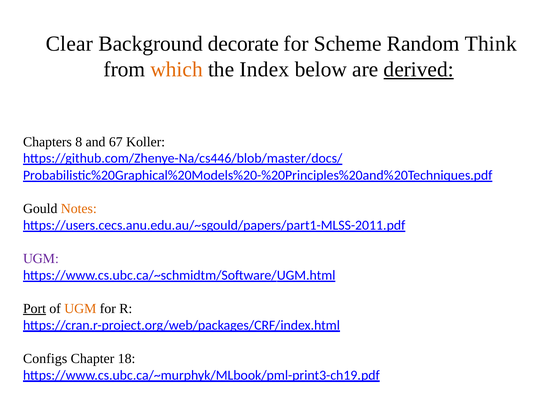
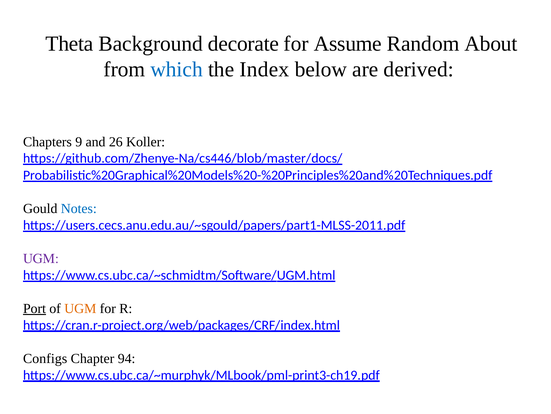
Clear: Clear -> Theta (70, 44)
Scheme: Scheme -> Assume (348, 44)
Think: Think -> About (491, 44)
which colour: orange -> blue (177, 69)
derived underline: present -> none (419, 69)
8: 8 -> 9 (79, 142)
67: 67 -> 26 (116, 142)
Notes colour: orange -> blue (79, 208)
18: 18 -> 94 (127, 358)
